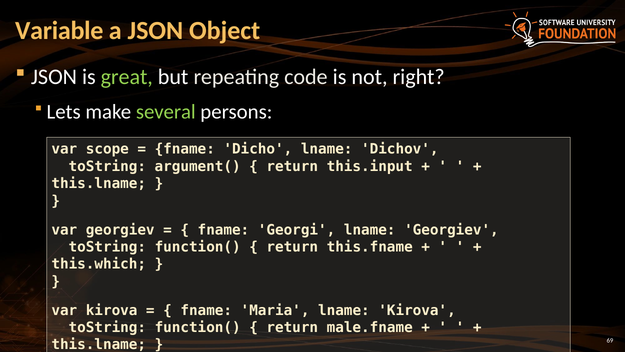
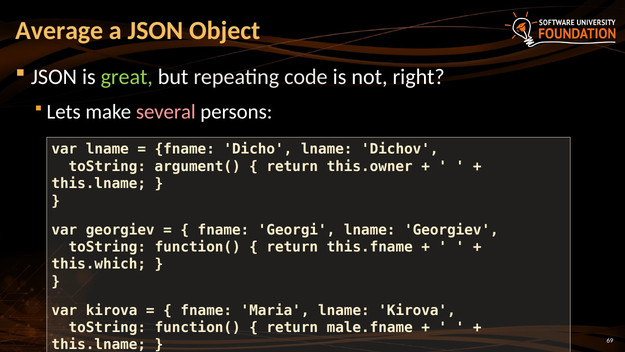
Variable: Variable -> Average (59, 30)
several colour: light green -> pink (166, 112)
var scope: scope -> lname (107, 149)
this.input: this.input -> this.owner (370, 166)
